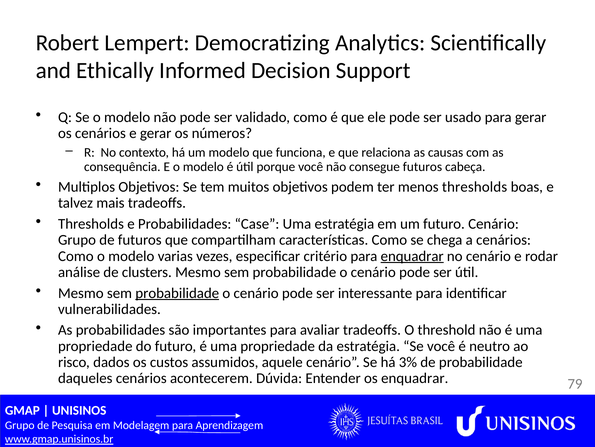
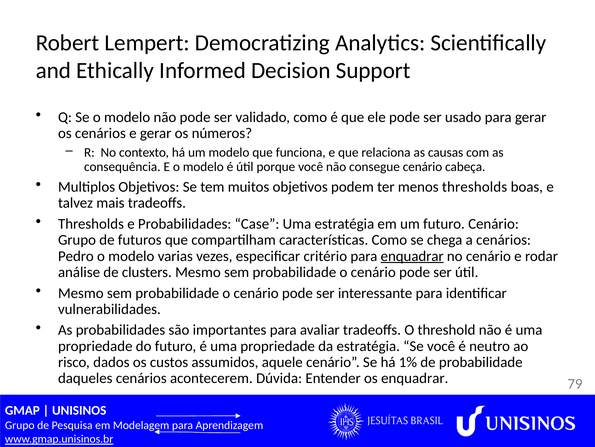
consegue futuros: futuros -> cenário (423, 167)
Como: Como -> Pedro (76, 256)
probabilidade underline: present -> none (177, 293)
3%: 3% -> 1% (408, 362)
